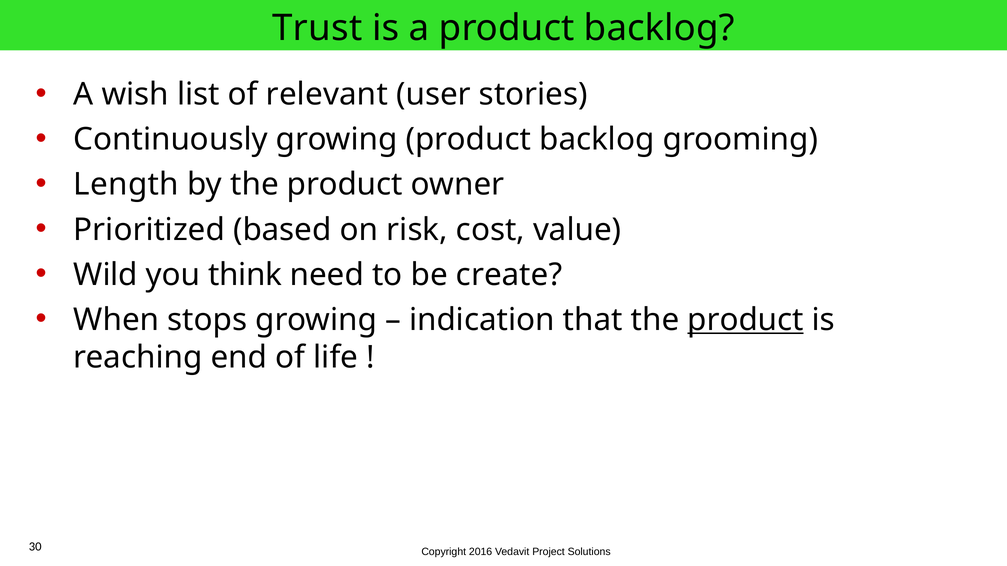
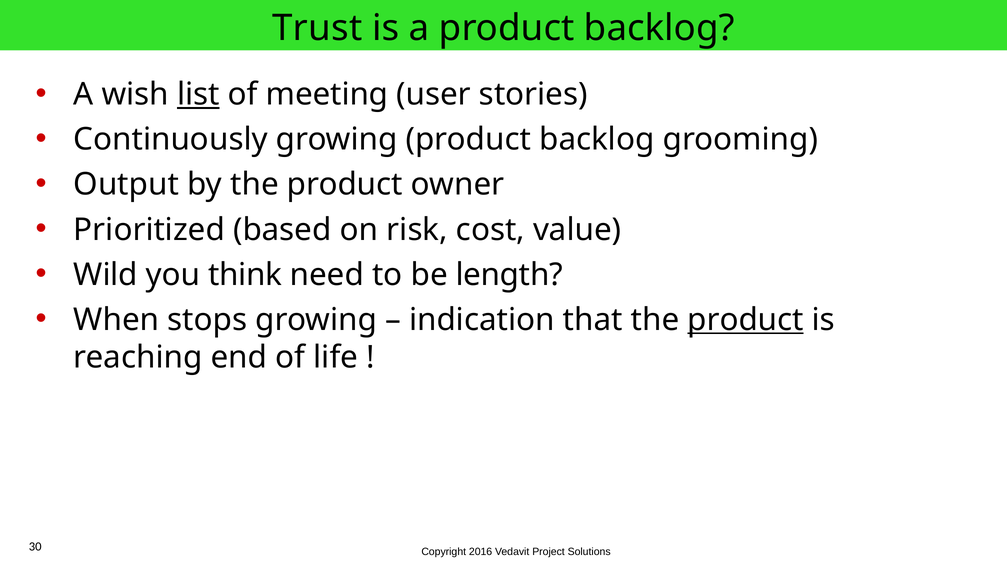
list underline: none -> present (198, 94)
relevant: relevant -> meeting (327, 94)
Length: Length -> Output (126, 185)
create: create -> length (509, 275)
